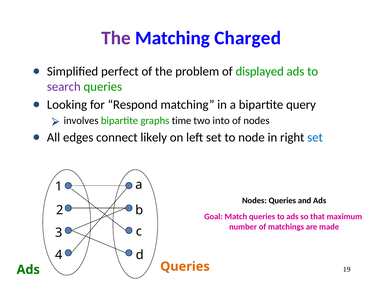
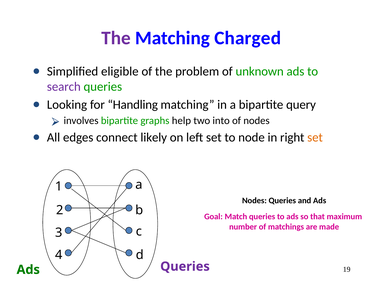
perfect: perfect -> eligible (120, 71)
displayed: displayed -> unknown (260, 71)
Respond: Respond -> Handling (133, 104)
time: time -> help (181, 120)
set colour: blue -> orange (315, 137)
Queries colour: orange -> purple (185, 266)
